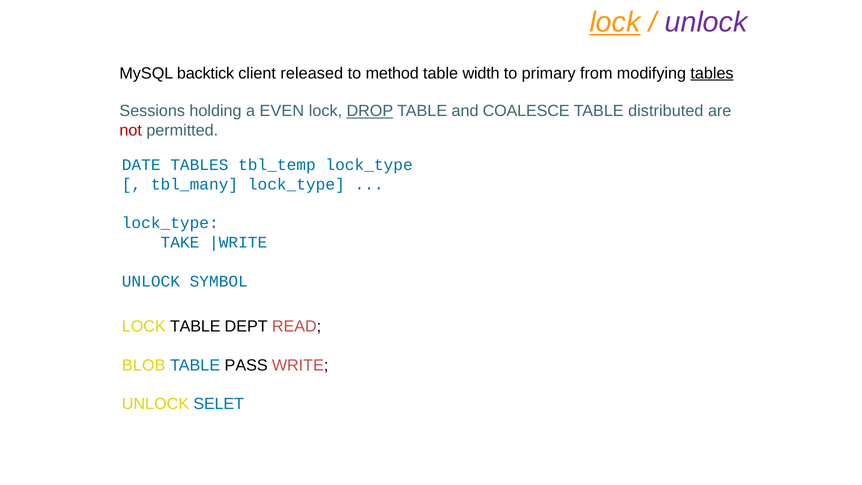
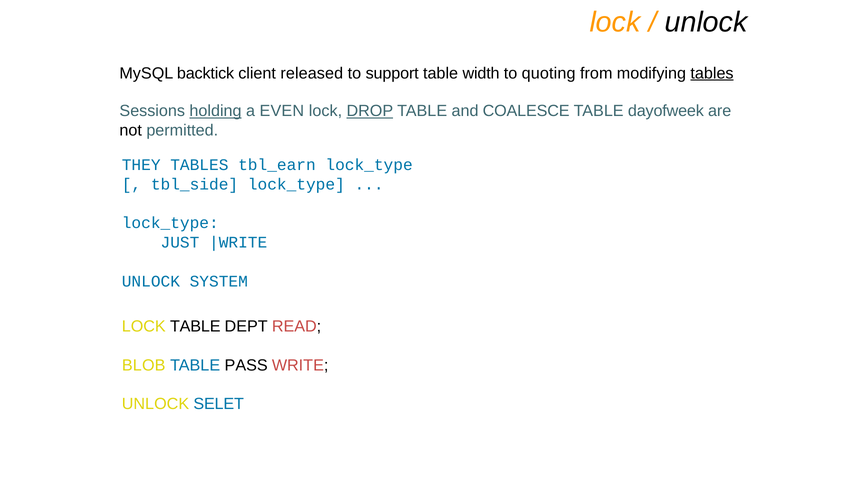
lock underline: present -> none (615, 22)
unlock colour: purple -> black (706, 22)
method: method -> support (392, 73)
primary: primary -> quoting (549, 73)
holding underline: none -> present (216, 111)
distributed: distributed -> dayofweek (666, 111)
not colour: red -> black (131, 130)
DATE: DATE -> THEY (141, 165)
tbl_temp: tbl_temp -> tbl_earn (277, 165)
tbl_many: tbl_many -> tbl_side (195, 184)
TAKE: TAKE -> JUST (180, 242)
SYMBOL: SYMBOL -> SYSTEM (219, 281)
